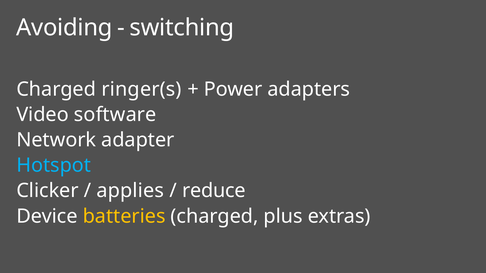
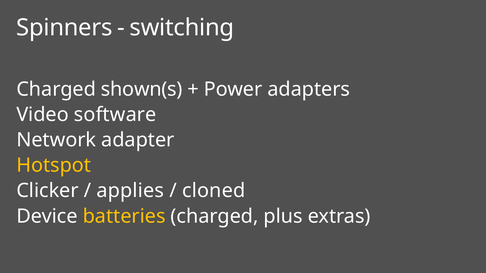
Avoiding: Avoiding -> Spinners (64, 28)
ringer(s: ringer(s -> shown(s (142, 89)
Hotspot colour: light blue -> yellow (54, 166)
reduce: reduce -> cloned (214, 191)
